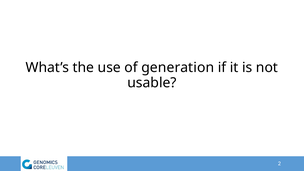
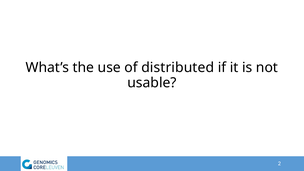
generation: generation -> distributed (178, 68)
